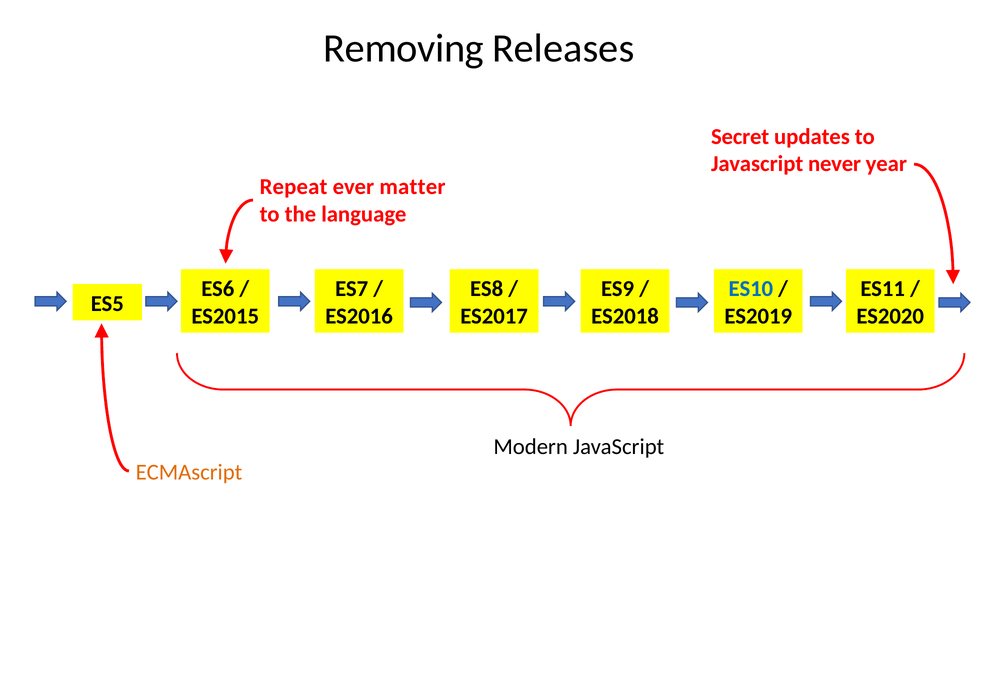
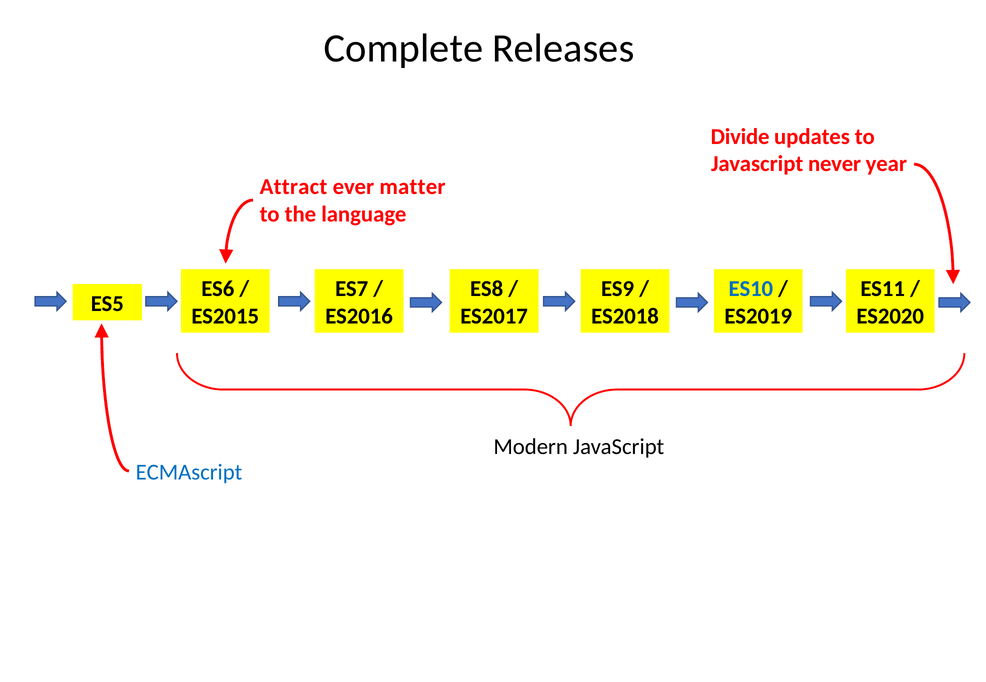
Removing: Removing -> Complete (403, 48)
Secret: Secret -> Divide (740, 137)
Repeat: Repeat -> Attract (294, 187)
ECMAscript colour: orange -> blue (189, 473)
